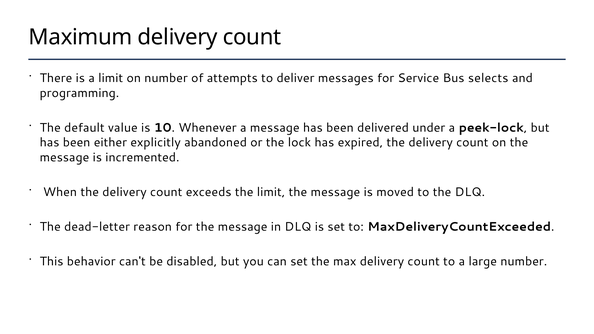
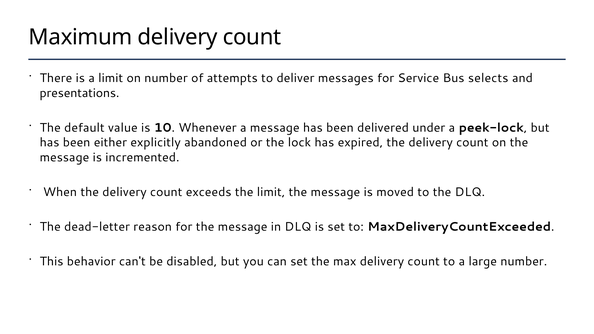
programming: programming -> presentations (79, 93)
